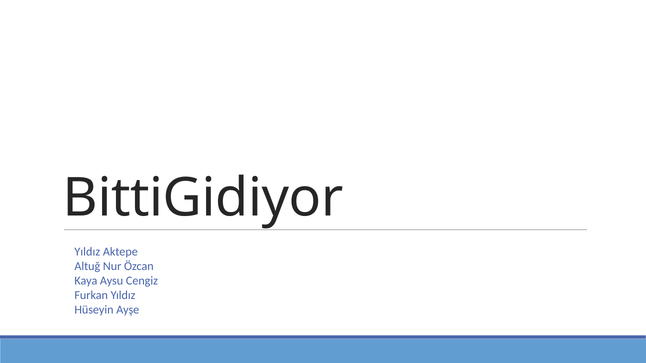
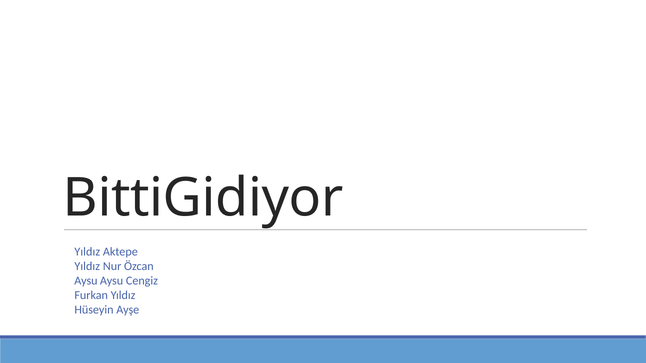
Altuğ: Altuğ -> Yıldız (87, 266)
Kaya: Kaya -> Aysu (86, 281)
